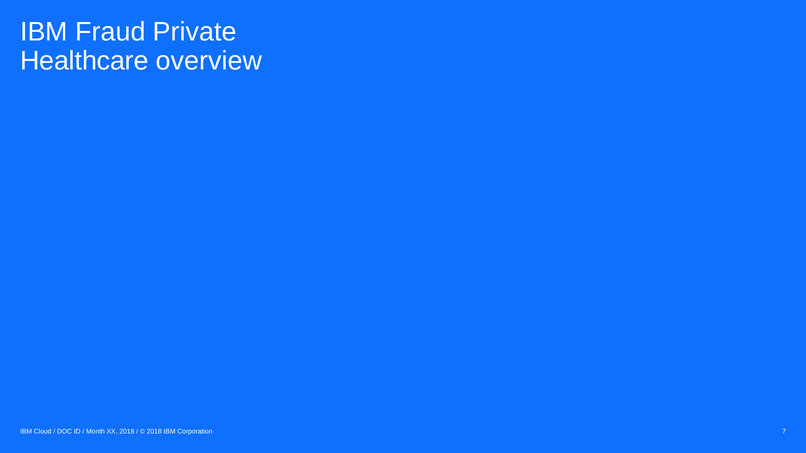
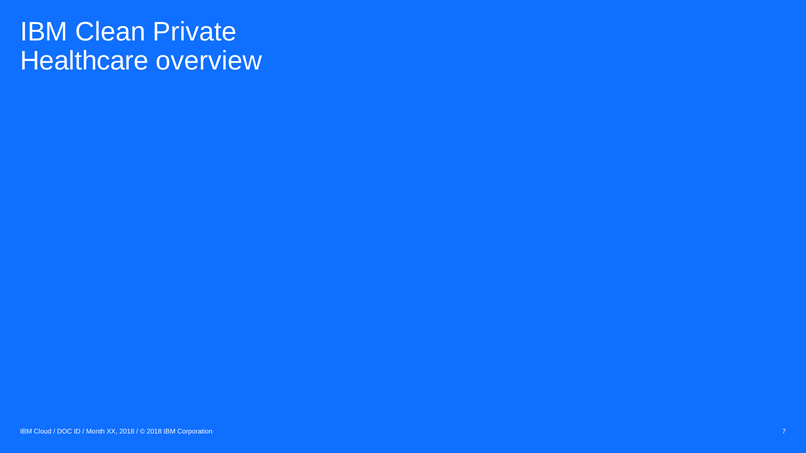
Fraud: Fraud -> Clean (110, 32)
